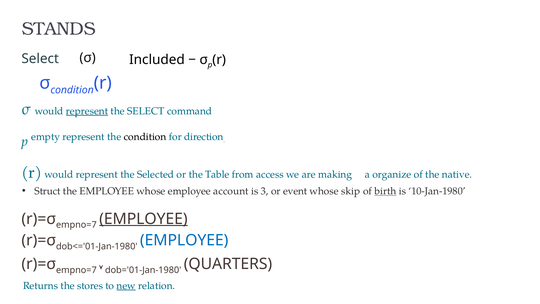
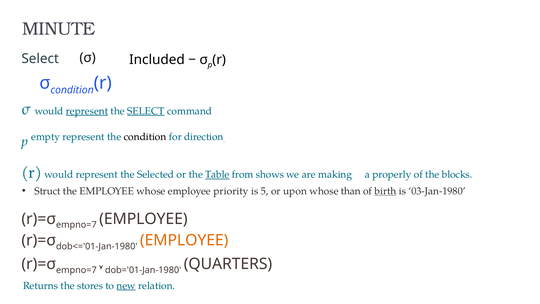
STANDS: STANDS -> MINUTE (59, 29)
SELECT underline: none -> present (146, 111)
Table underline: none -> present (217, 174)
access: access -> shows (270, 174)
organize: organize -> properly (392, 174)
native: native -> blocks (457, 174)
account: account -> priority (231, 191)
3: 3 -> 5 (265, 191)
event: event -> upon (295, 191)
skip: skip -> than (351, 191)
10-Jan-1980: 10-Jan-1980 -> 03-Jan-1980 (437, 191)
EMPLOYEE underline: present -> none (143, 219)
EMPLOYEE colour: blue -> orange (184, 240)
